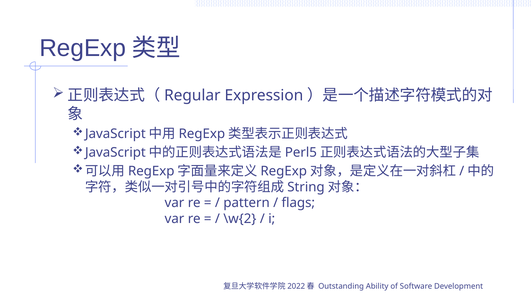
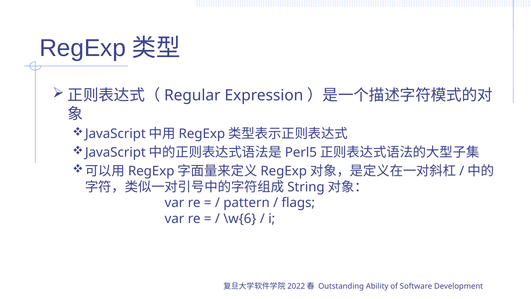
\w{2: \w{2 -> \w{6 (240, 219)
